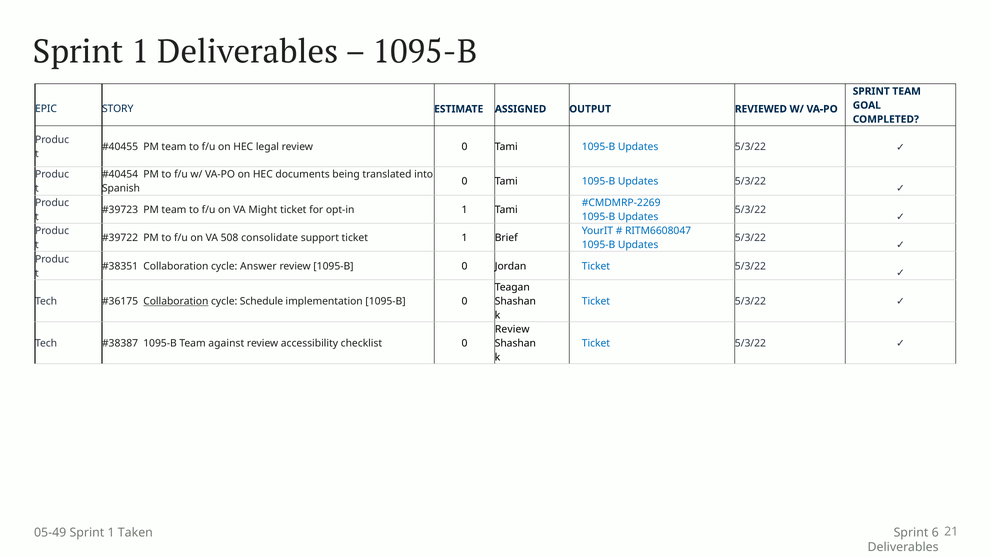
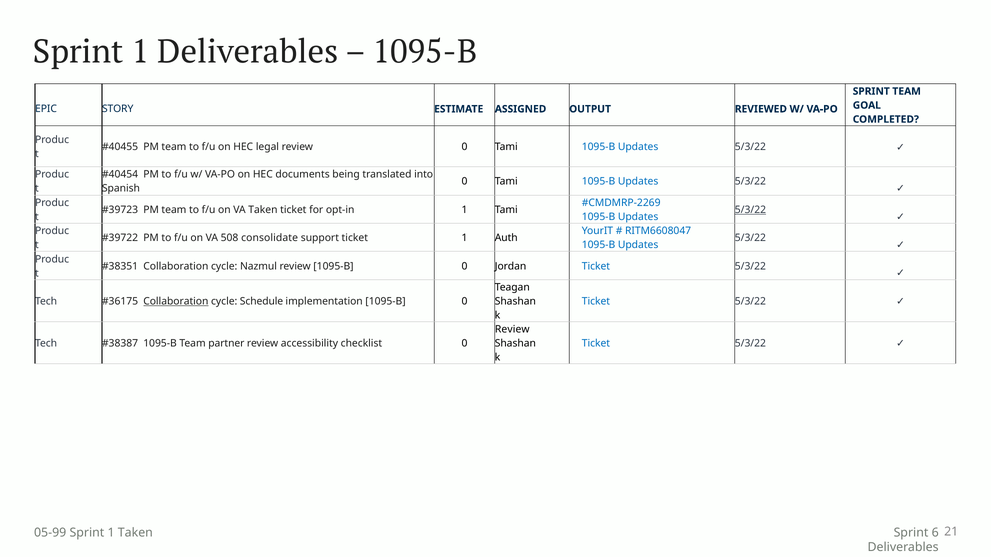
VA Might: Might -> Taken (263, 210)
5/3/22 underline: none -> present (750, 210)
Brief: Brief -> Auth (506, 238)
Answer: Answer -> Nazmul (258, 266)
against: against -> partner (226, 344)
05-49: 05-49 -> 05-99 (50, 533)
